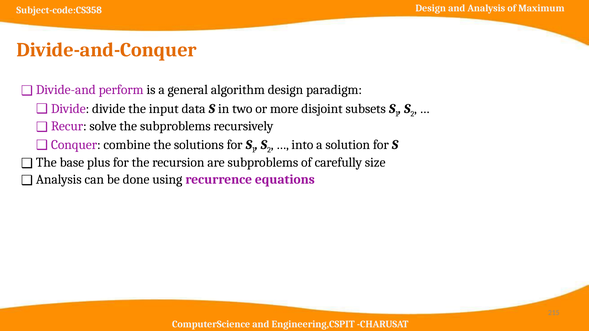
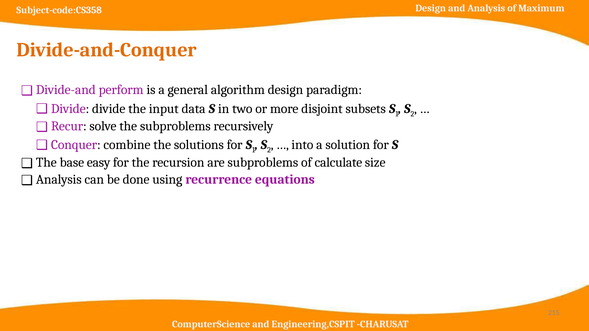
plus: plus -> easy (99, 163)
carefully: carefully -> calculate (338, 163)
